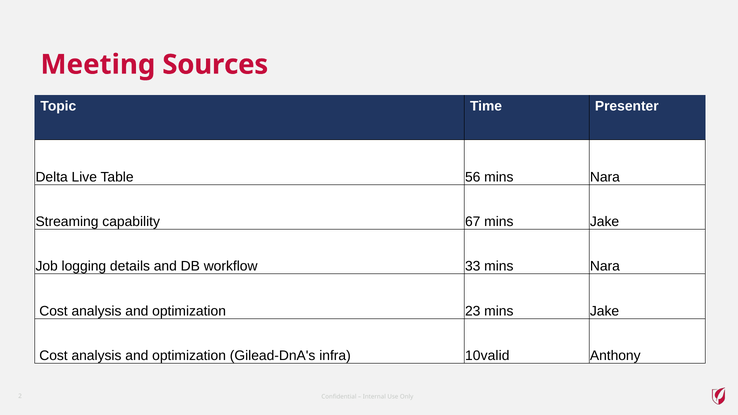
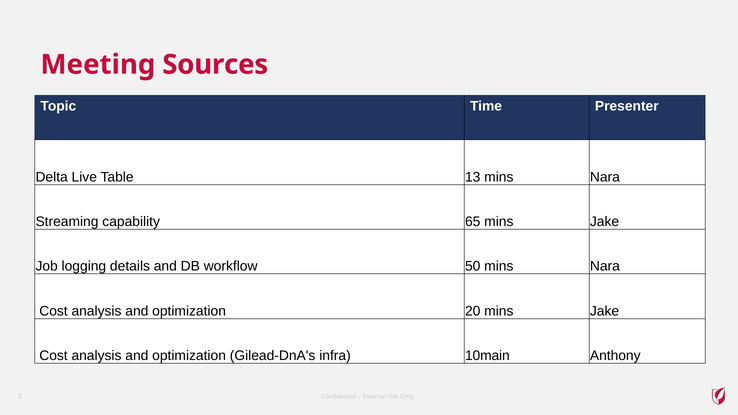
56: 56 -> 13 (473, 177)
67: 67 -> 65 (473, 222)
33: 33 -> 50 (473, 266)
23: 23 -> 20 (473, 311)
10valid: 10valid -> 10main (487, 356)
